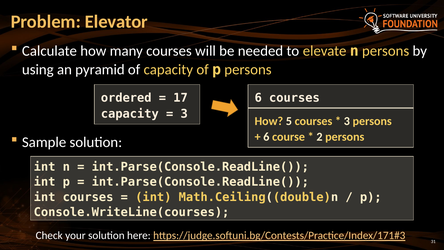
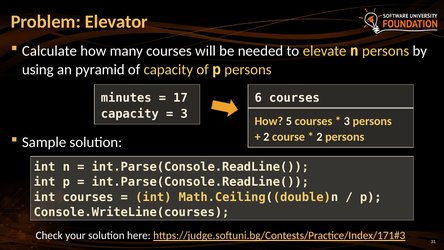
ordered: ordered -> minutes (126, 98)
6: 6 -> 2 (266, 137)
